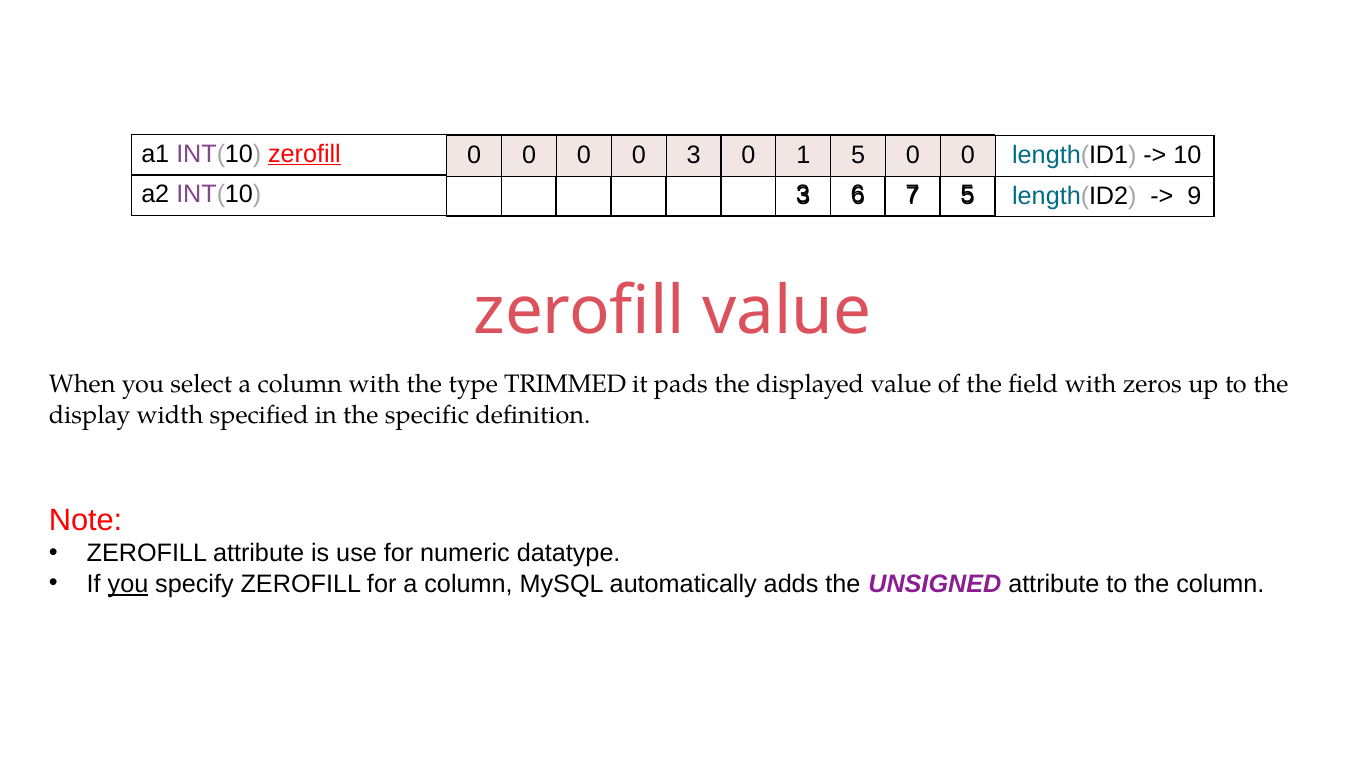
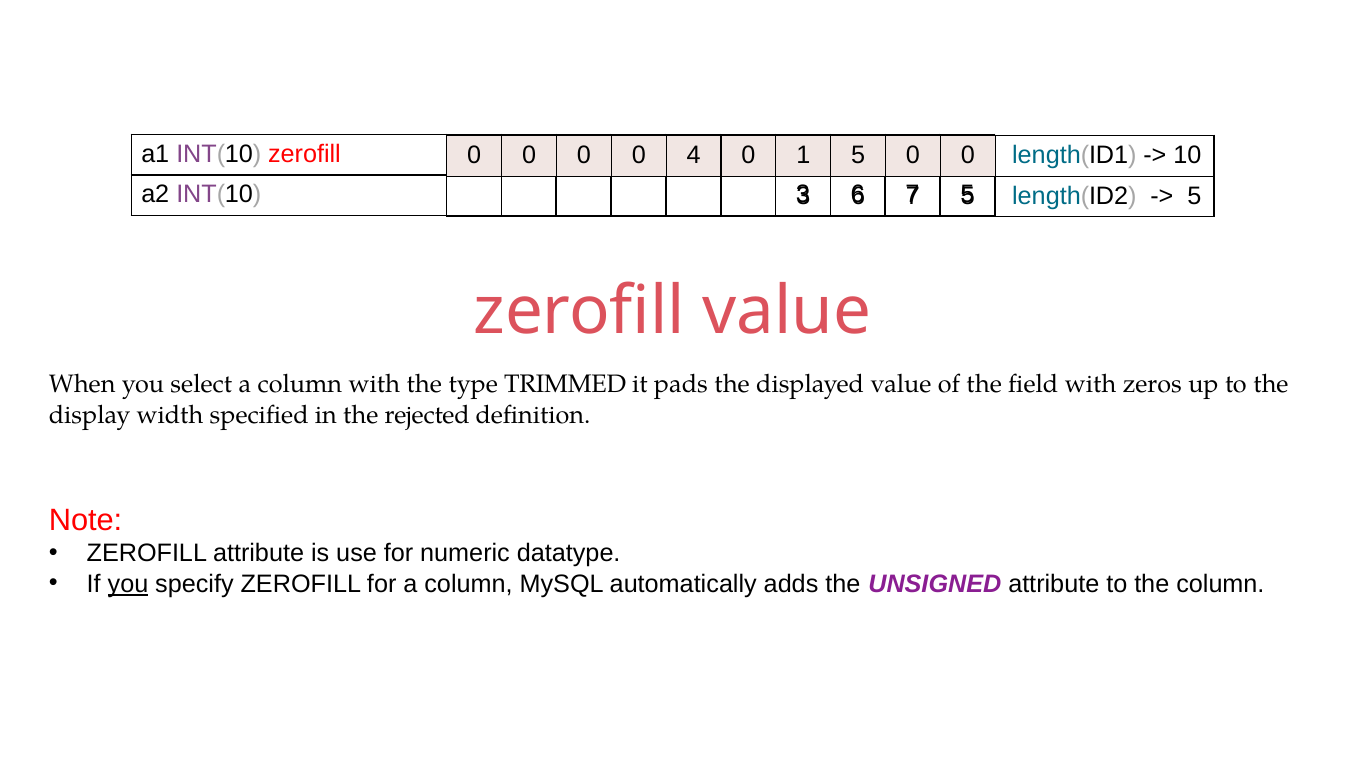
zerofill underline: present -> none (304, 154)
0 3: 3 -> 4 (694, 155)
9: 9 -> 5 (1194, 196)
specific: specific -> rejected (427, 414)
